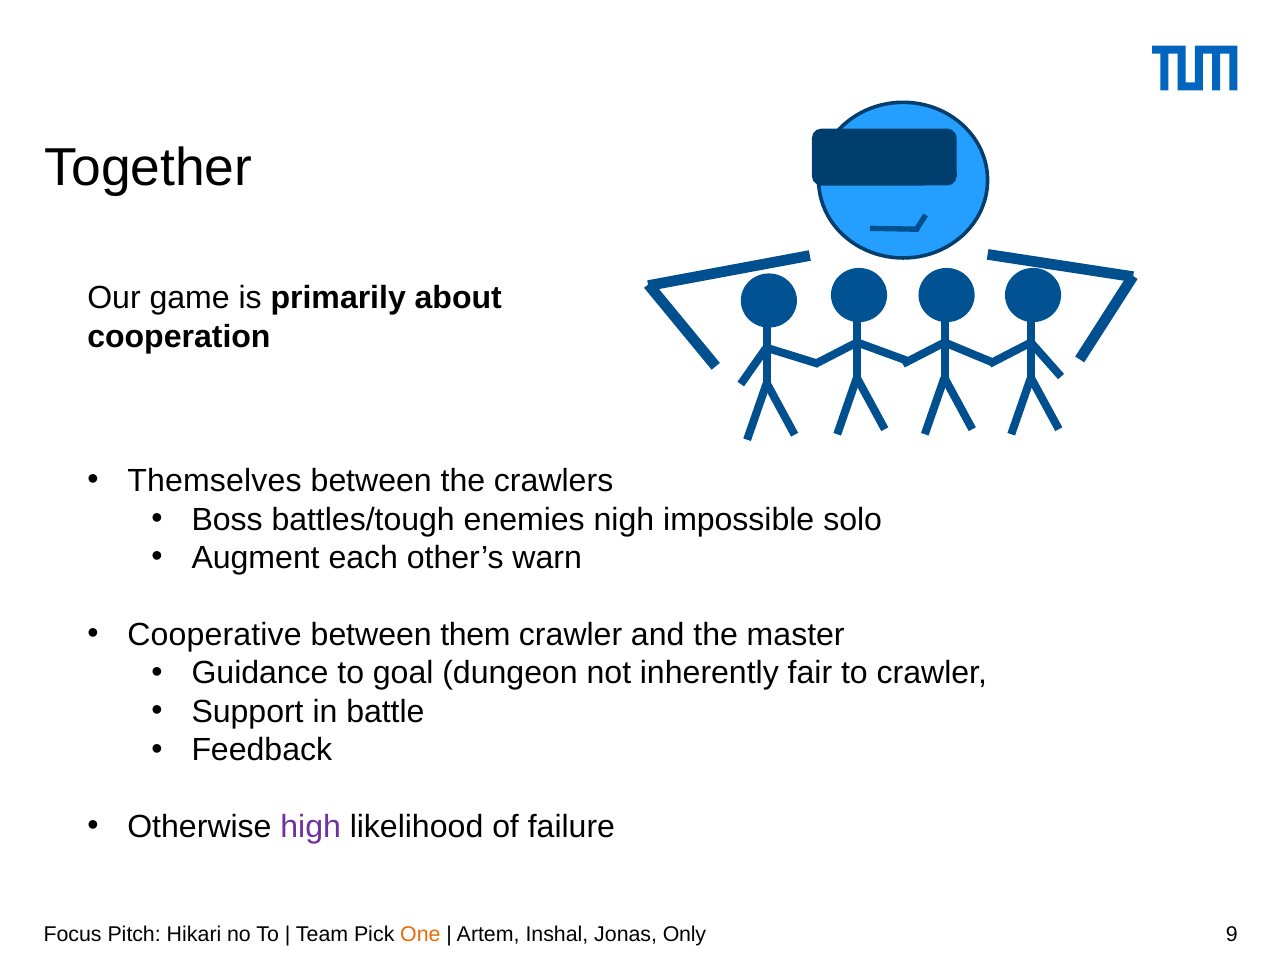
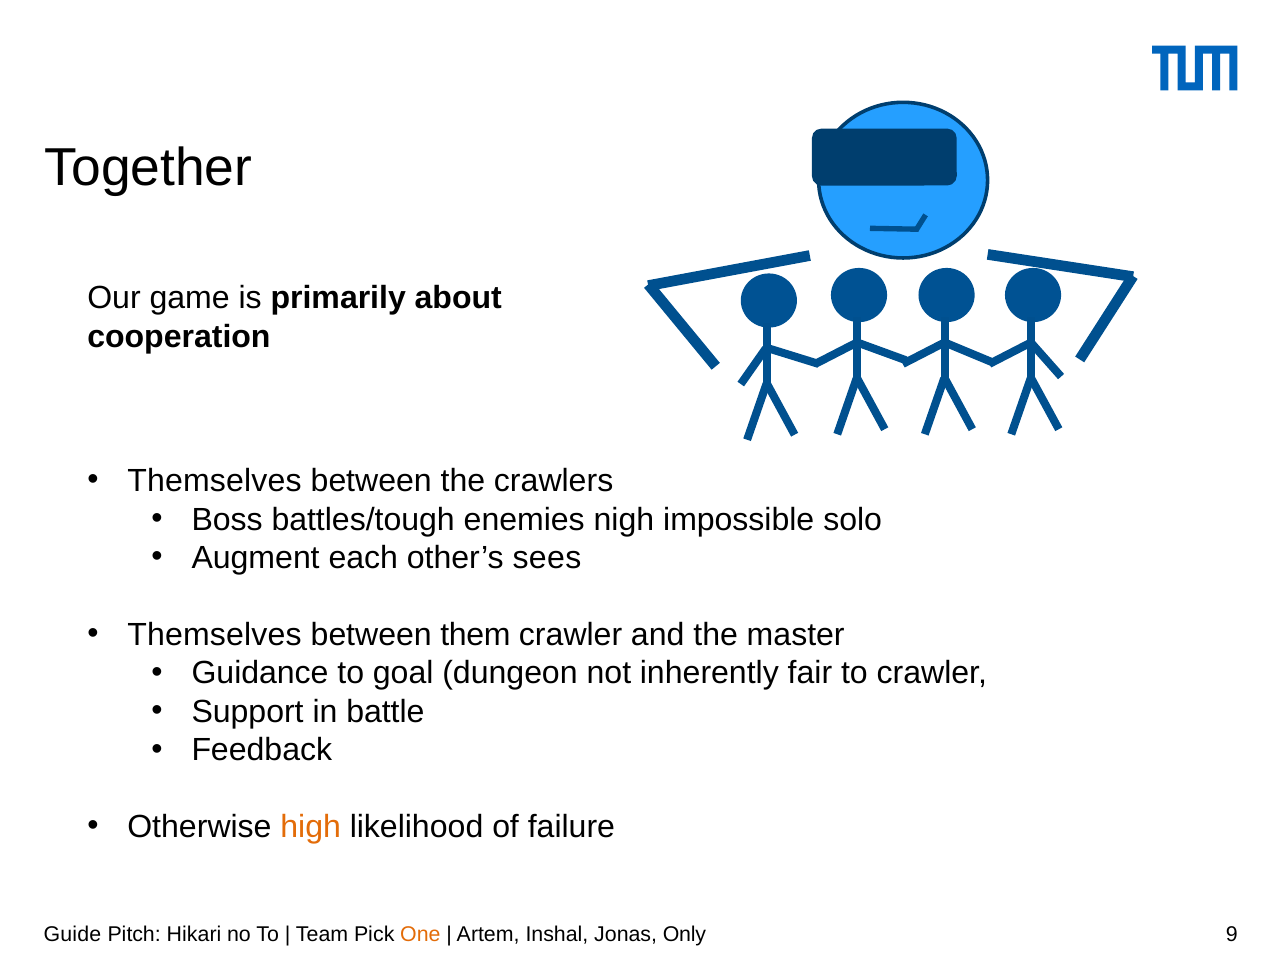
warn: warn -> sees (547, 558)
Cooperative: Cooperative -> Themselves (215, 635)
high colour: purple -> orange (311, 827)
Focus: Focus -> Guide (72, 935)
